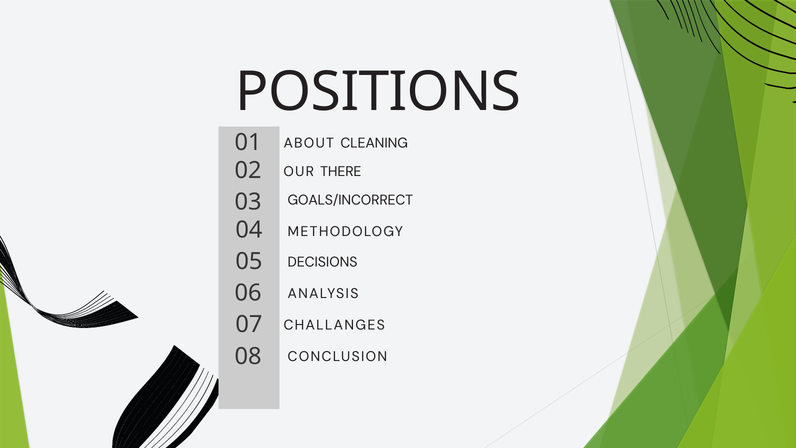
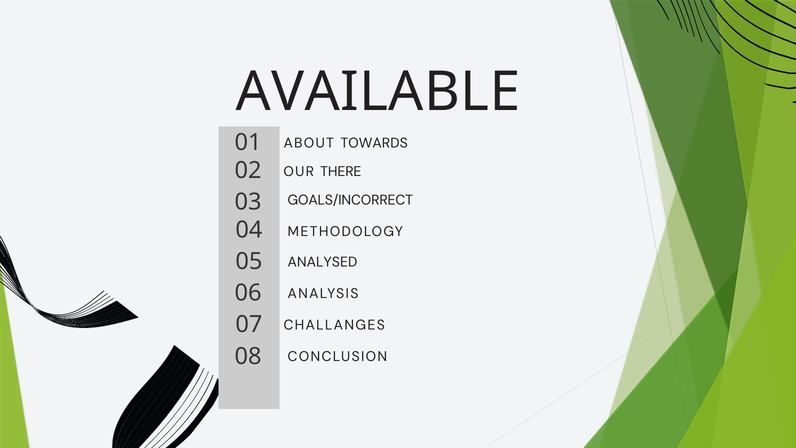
POSITIONS: POSITIONS -> AVAILABLE (378, 92)
CLEANING: CLEANING -> TOWARDS (374, 143)
DECISIONS: DECISIONS -> ANALYSED (322, 262)
